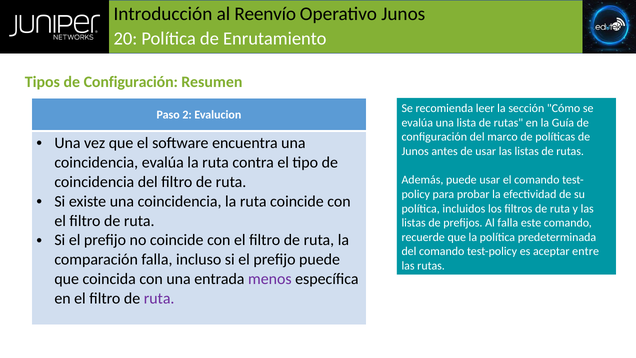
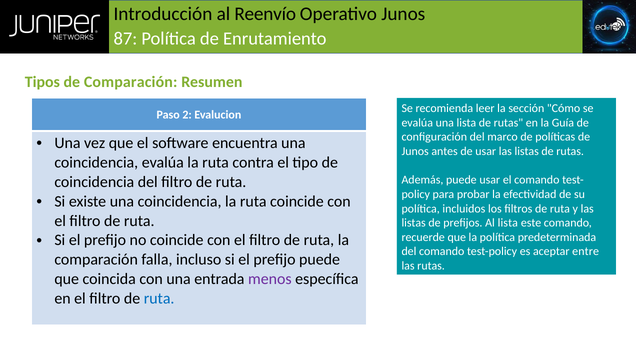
20: 20 -> 87 (125, 39)
Tipos de Configuración: Configuración -> Comparación (131, 82)
Al falla: falla -> lista (508, 223)
ruta colour: purple -> blue (159, 298)
